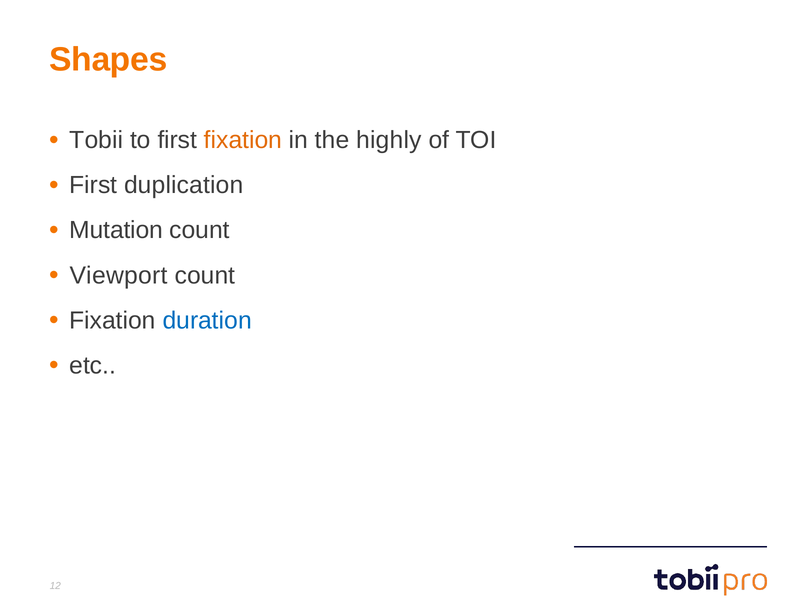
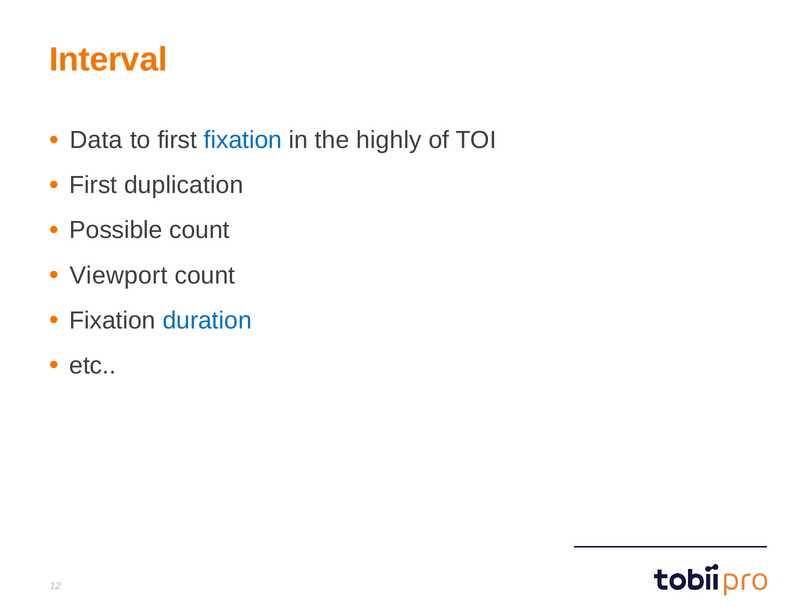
Shapes: Shapes -> Interval (108, 60)
Tobii: Tobii -> Data (96, 140)
fixation colour: orange -> blue (243, 140)
Mutation: Mutation -> Possible (116, 230)
